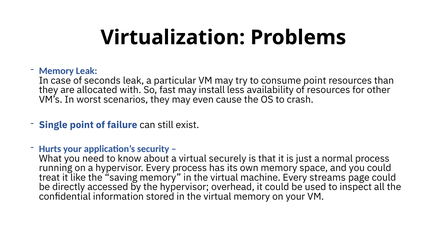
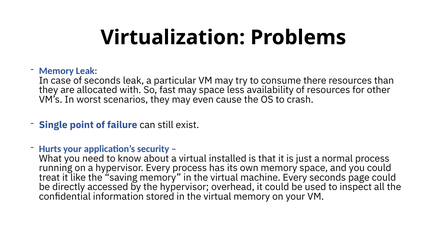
consume point: point -> there (315, 81)
may install: install -> space (212, 90)
securely: securely -> installed (228, 159)
Every streams: streams -> seconds (328, 178)
